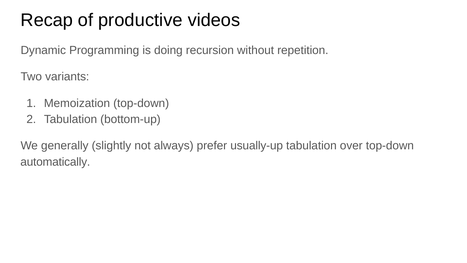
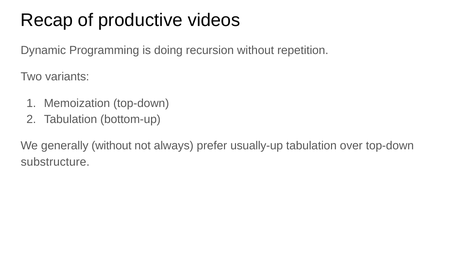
generally slightly: slightly -> without (111, 146)
automatically: automatically -> substructure (55, 162)
